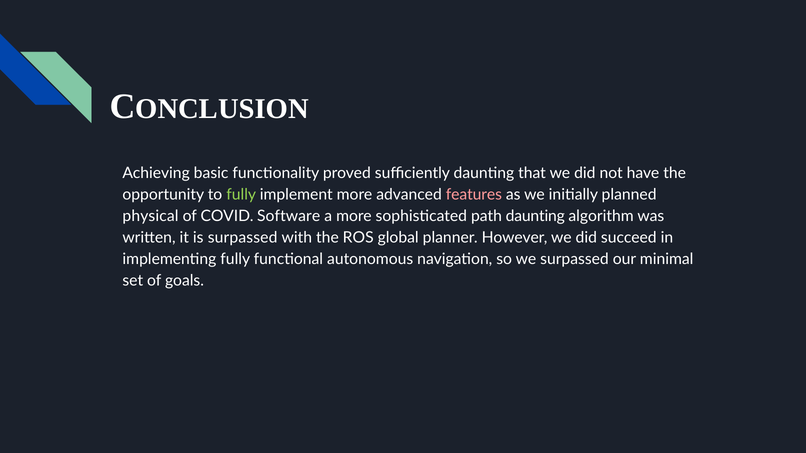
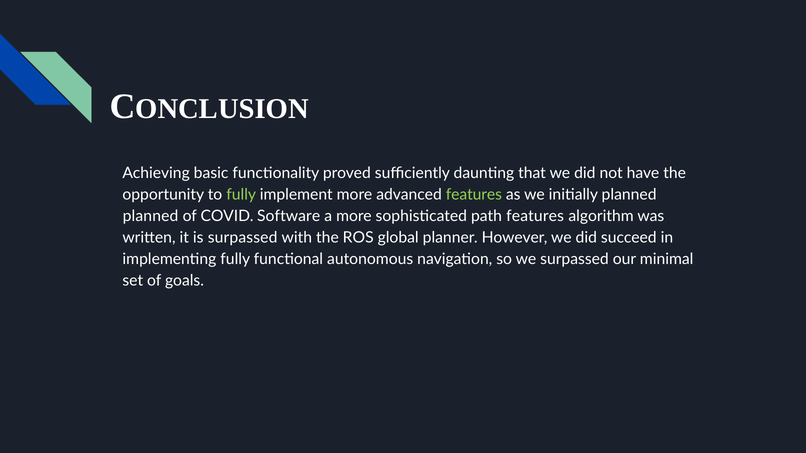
features colour: pink -> light green (474, 195)
physical: physical -> planned (151, 216)
path daunting: daunting -> features (535, 216)
